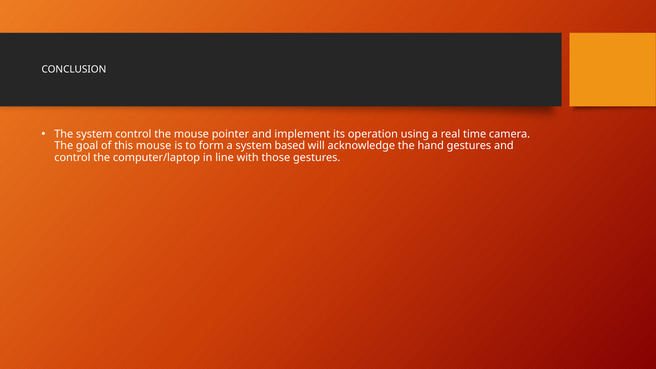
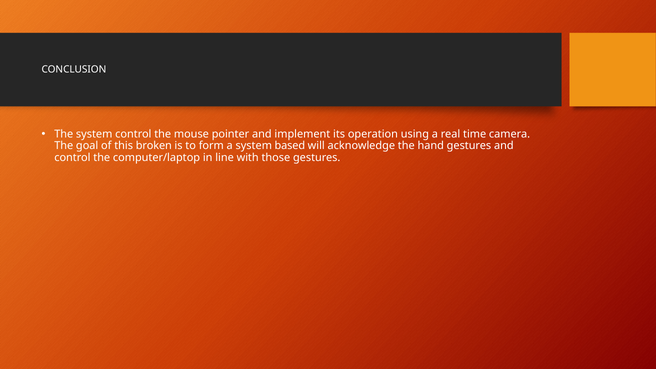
this mouse: mouse -> broken (154, 146)
